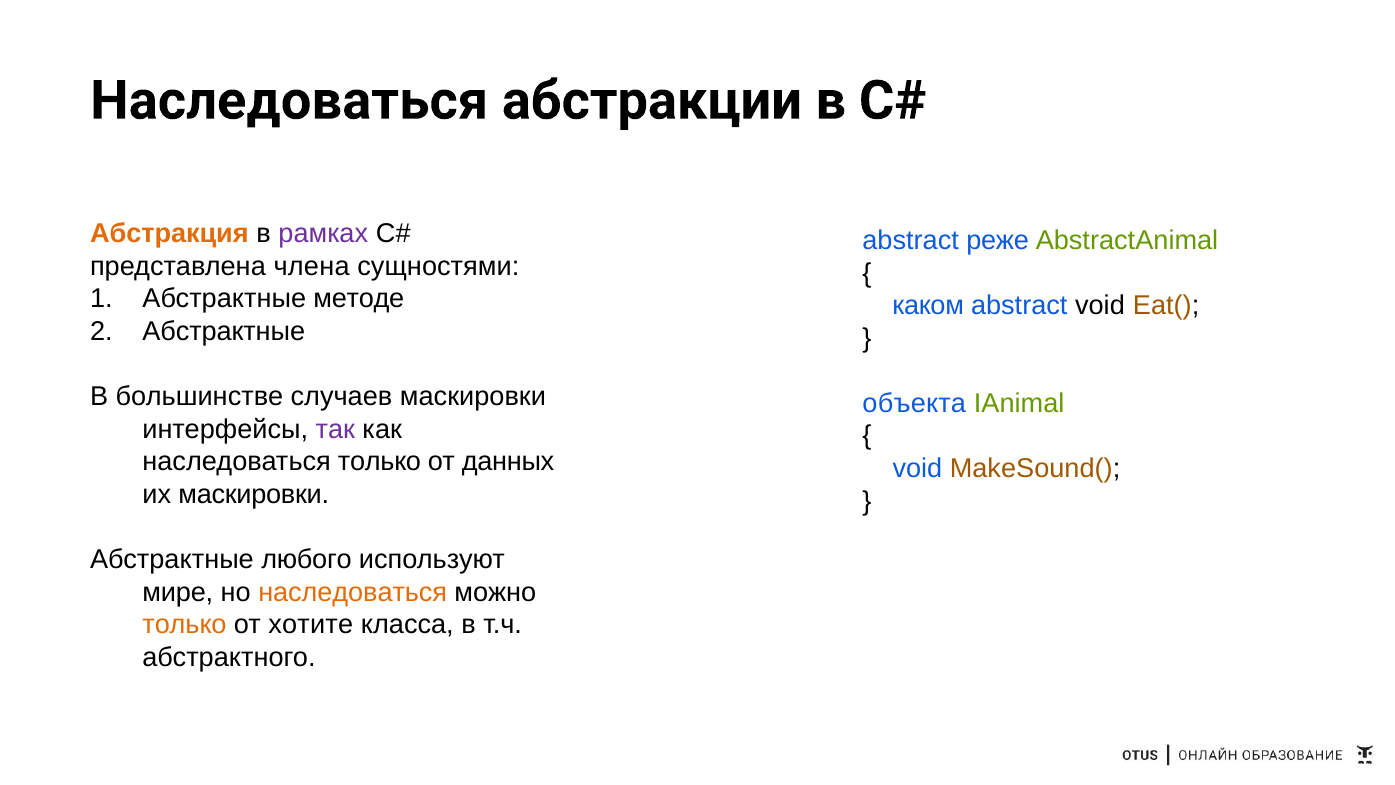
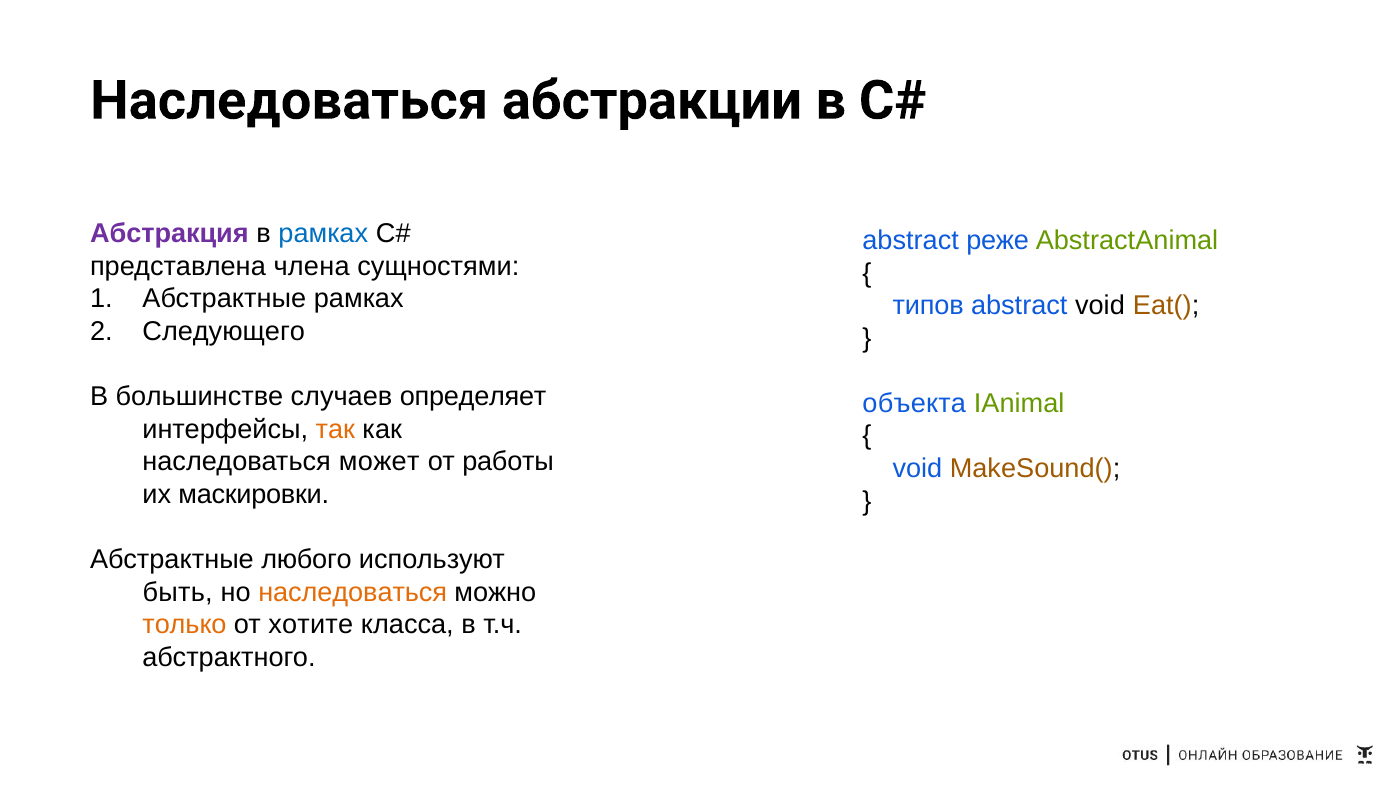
Абстракция colour: orange -> purple (169, 234)
рамках colour: purple -> blue (323, 234)
Абстрактные методе: методе -> рамках (359, 299)
каком: каком -> типов (928, 306)
Абстрактные: Абстрактные -> Следующего (224, 331)
случаев маскировки: маскировки -> определяет (473, 397)
так colour: purple -> orange (335, 429)
наследоваться только: только -> может (379, 462)
данных: данных -> работы (508, 462)
мире: мире -> быть (178, 592)
